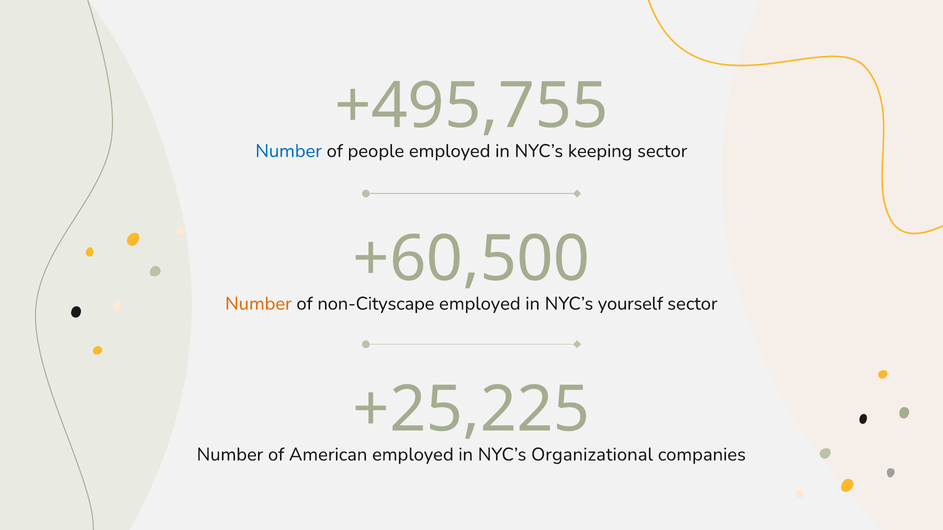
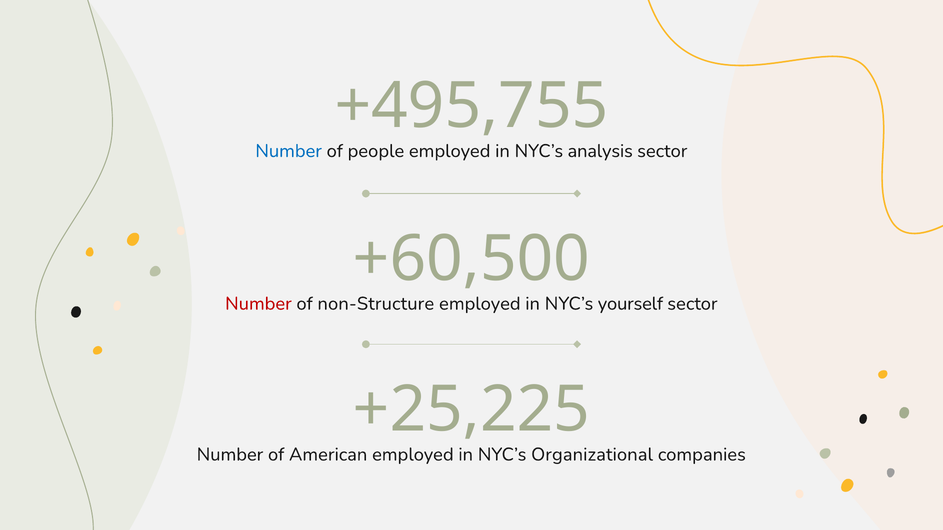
keeping: keeping -> analysis (600, 151)
Number colour: orange -> red (258, 304)
non-Cityscape: non-Cityscape -> non-Structure (376, 304)
